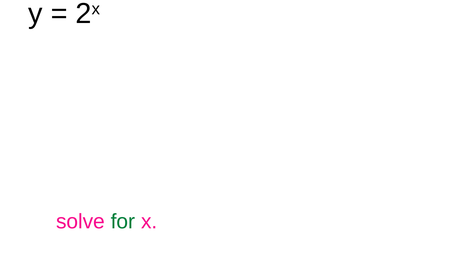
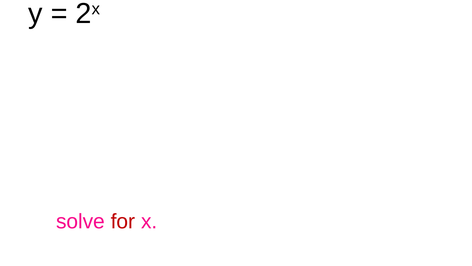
for colour: green -> red (123, 221)
